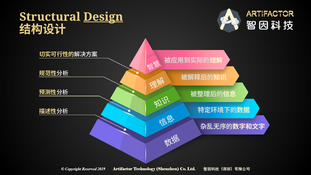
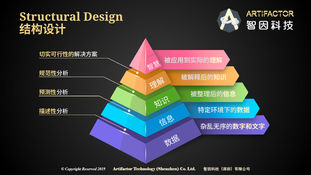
Design underline: present -> none (103, 17)
